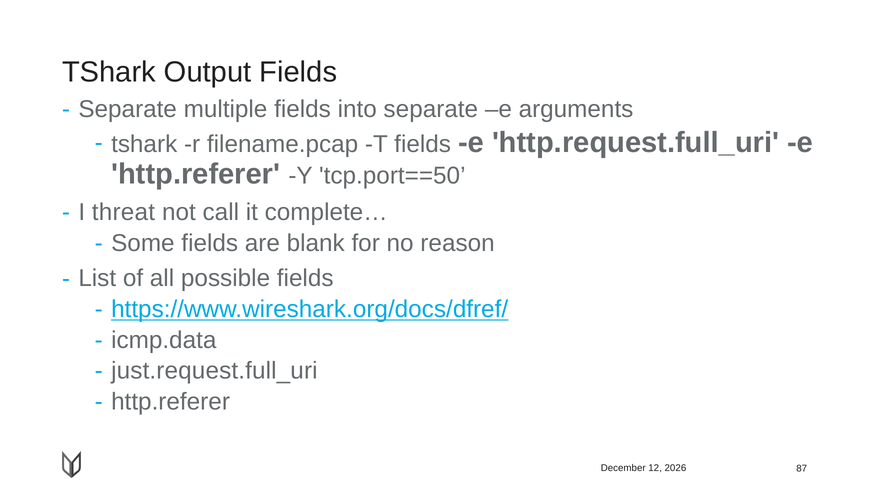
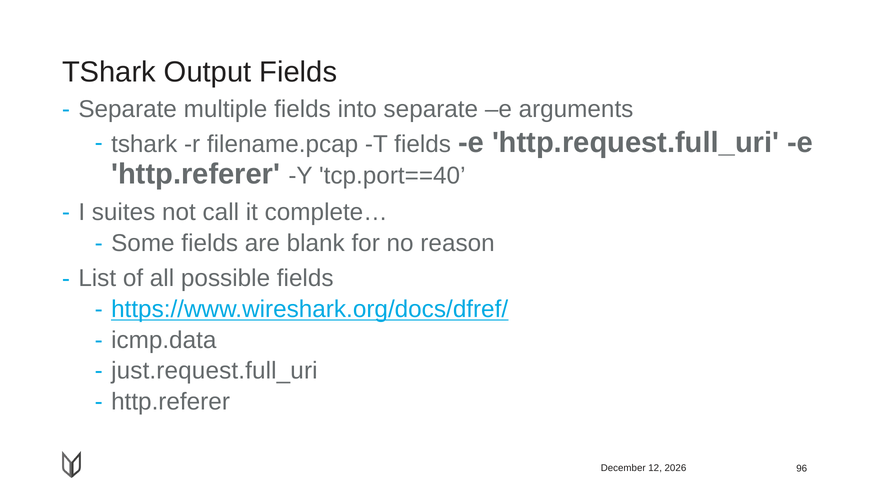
tcp.port==50: tcp.port==50 -> tcp.port==40 (392, 176)
threat: threat -> suites (124, 212)
87: 87 -> 96 (802, 468)
